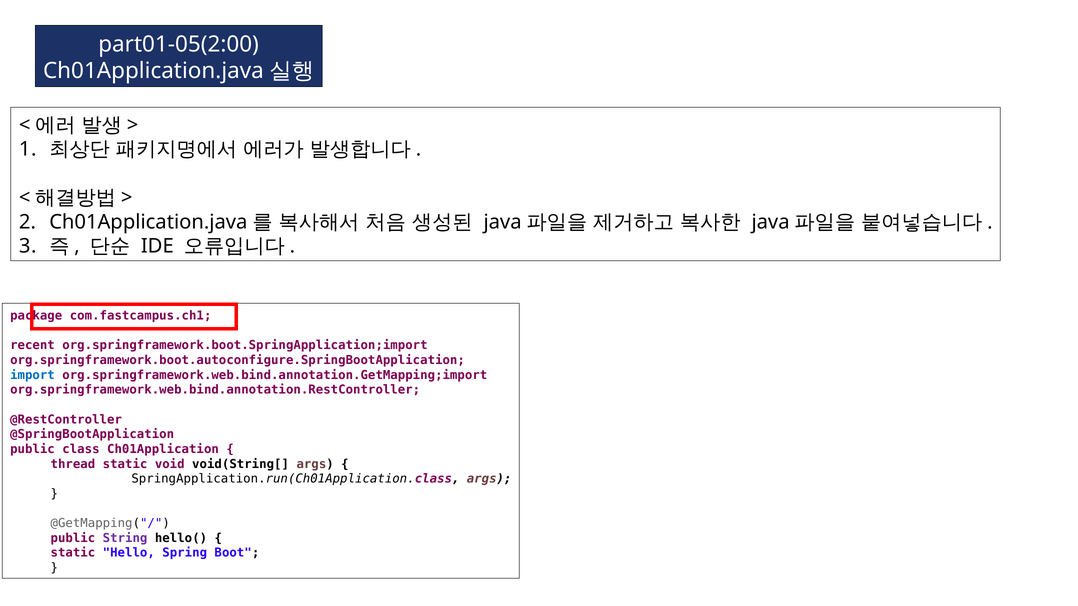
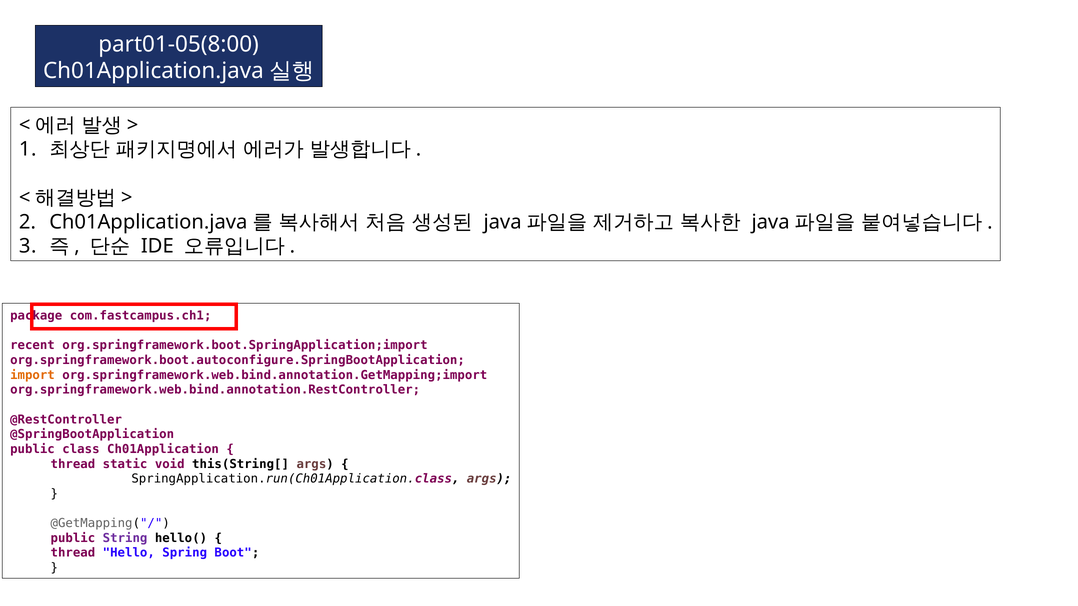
part01-05(2:00: part01-05(2:00 -> part01-05(8:00 (179, 44)
import colour: blue -> orange (32, 375)
void(String[: void(String[ -> this(String[ (241, 464)
static: static -> thread (73, 553)
